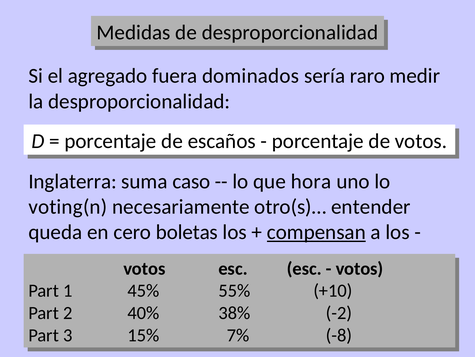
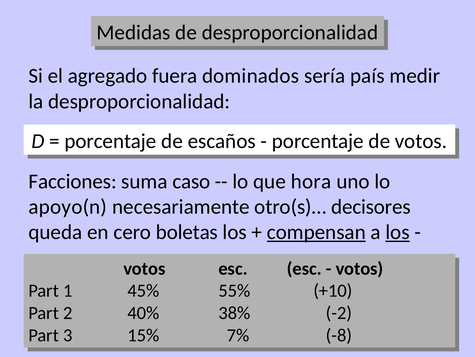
raro: raro -> país (367, 76)
Inglaterra: Inglaterra -> Facciones (73, 181)
voting(n: voting(n -> apoyo(n (68, 207)
entender: entender -> decisores (371, 207)
los underline: none -> present (398, 232)
